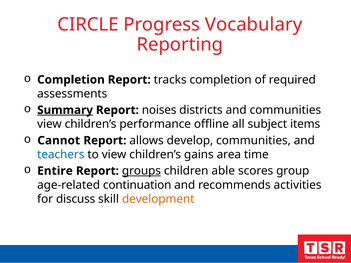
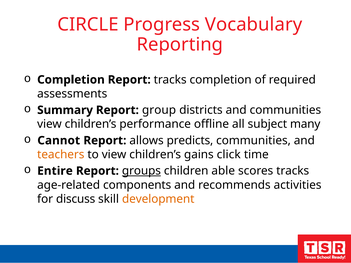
Summary underline: present -> none (65, 110)
noises: noises -> group (159, 110)
items: items -> many (305, 124)
develop: develop -> predicts (190, 141)
teachers colour: blue -> orange (61, 155)
area: area -> click (229, 155)
scores group: group -> tracks (293, 171)
continuation: continuation -> components (137, 185)
